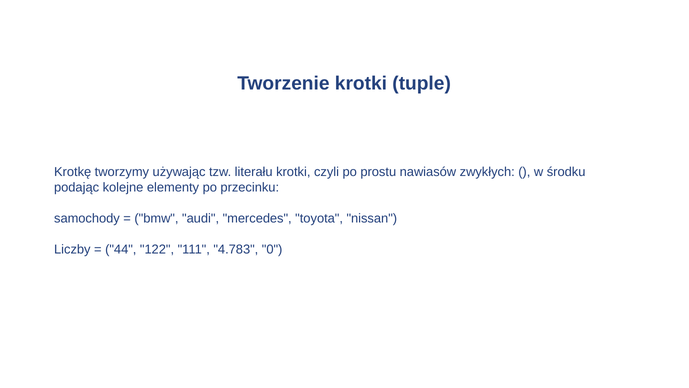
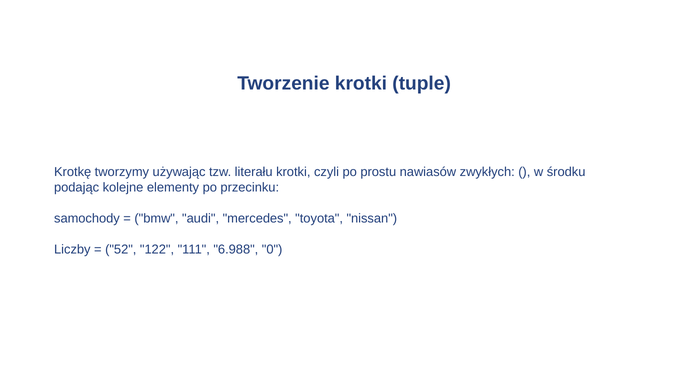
44: 44 -> 52 (121, 249)
4.783: 4.783 -> 6.988 (236, 249)
